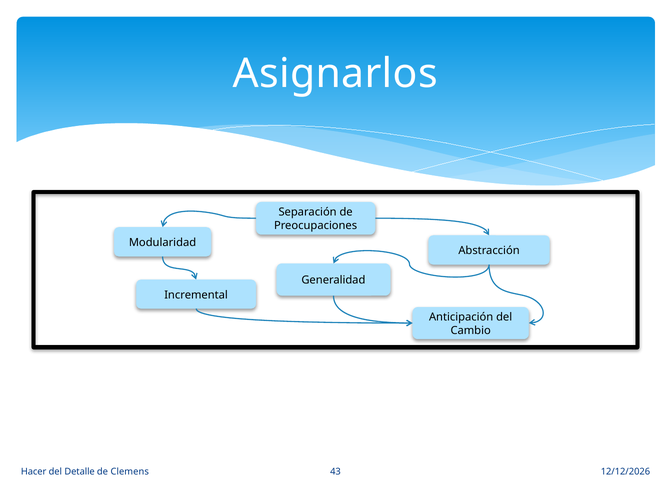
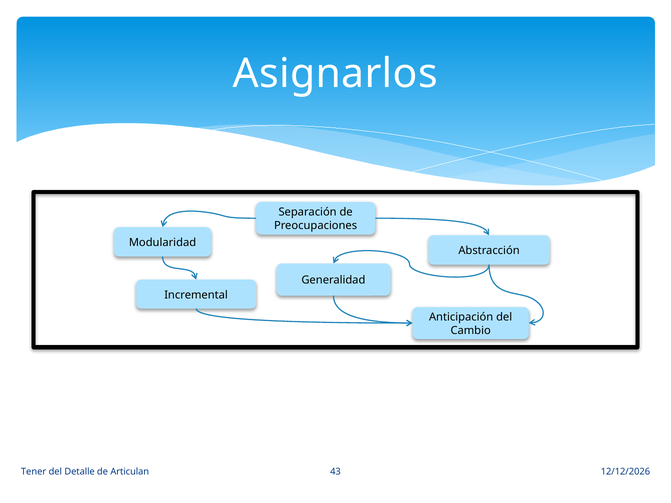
Hacer: Hacer -> Tener (34, 472)
Clemens: Clemens -> Articulan (130, 472)
